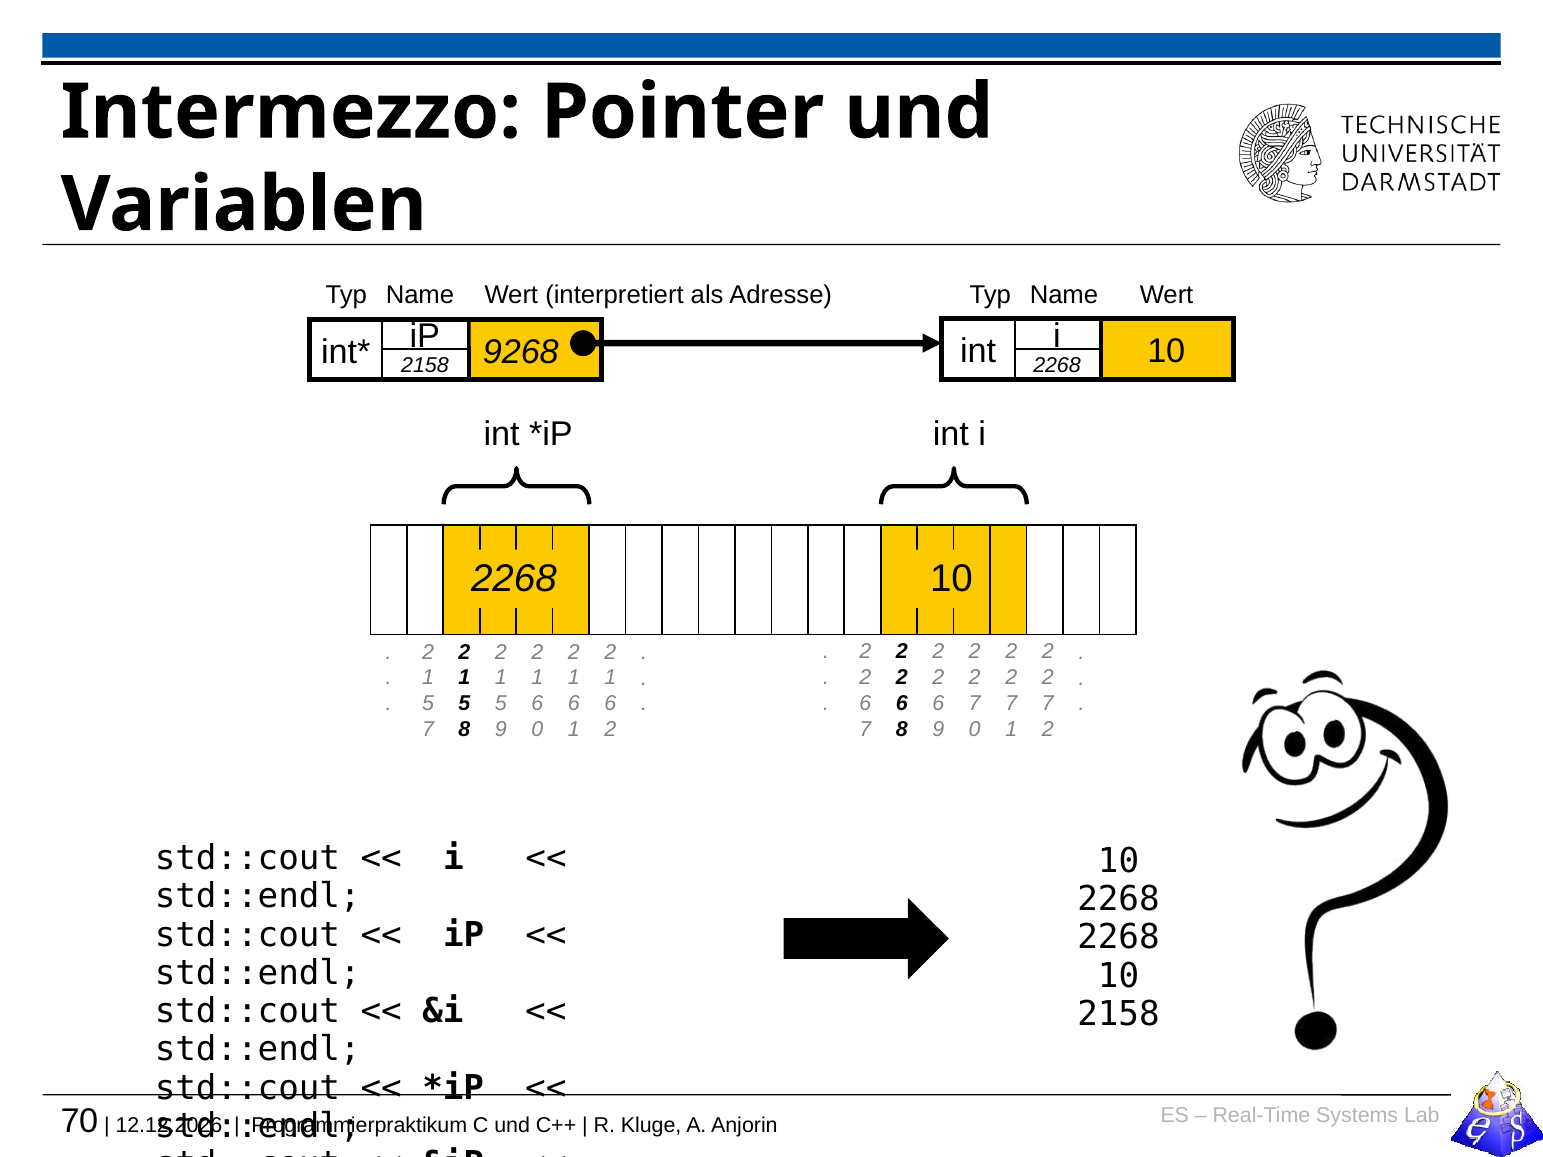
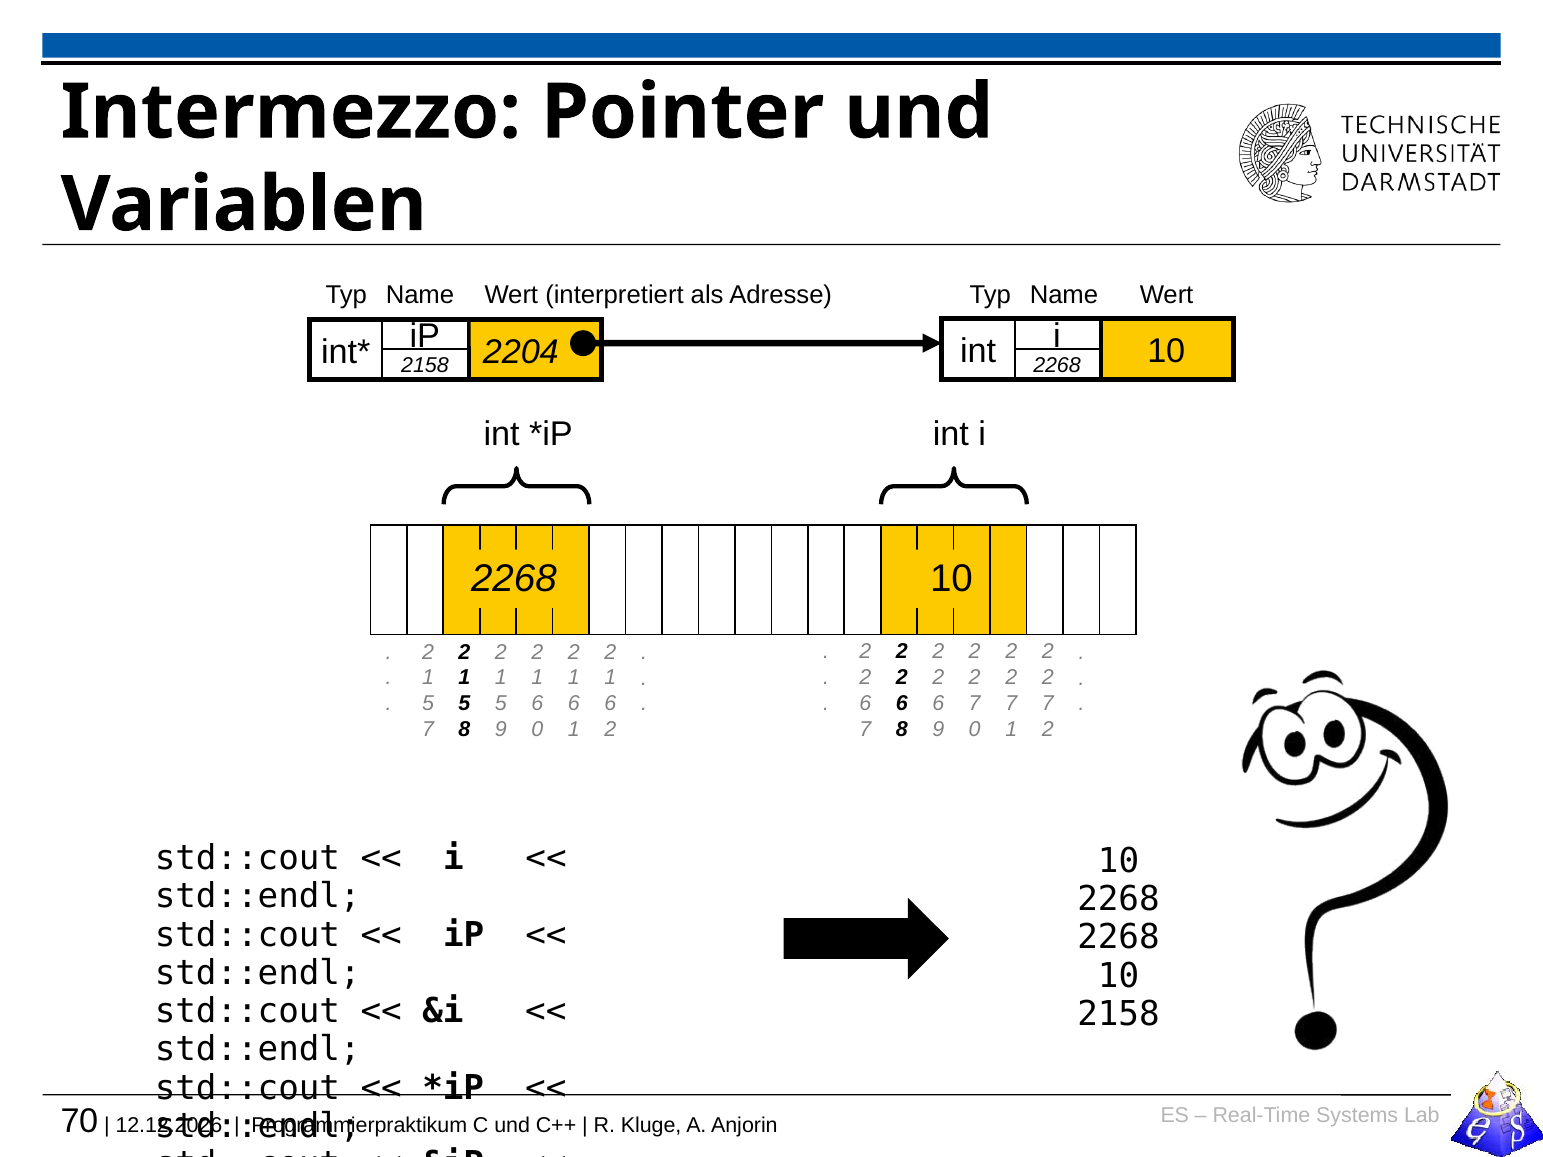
9268: 9268 -> 2204 (521, 352)
